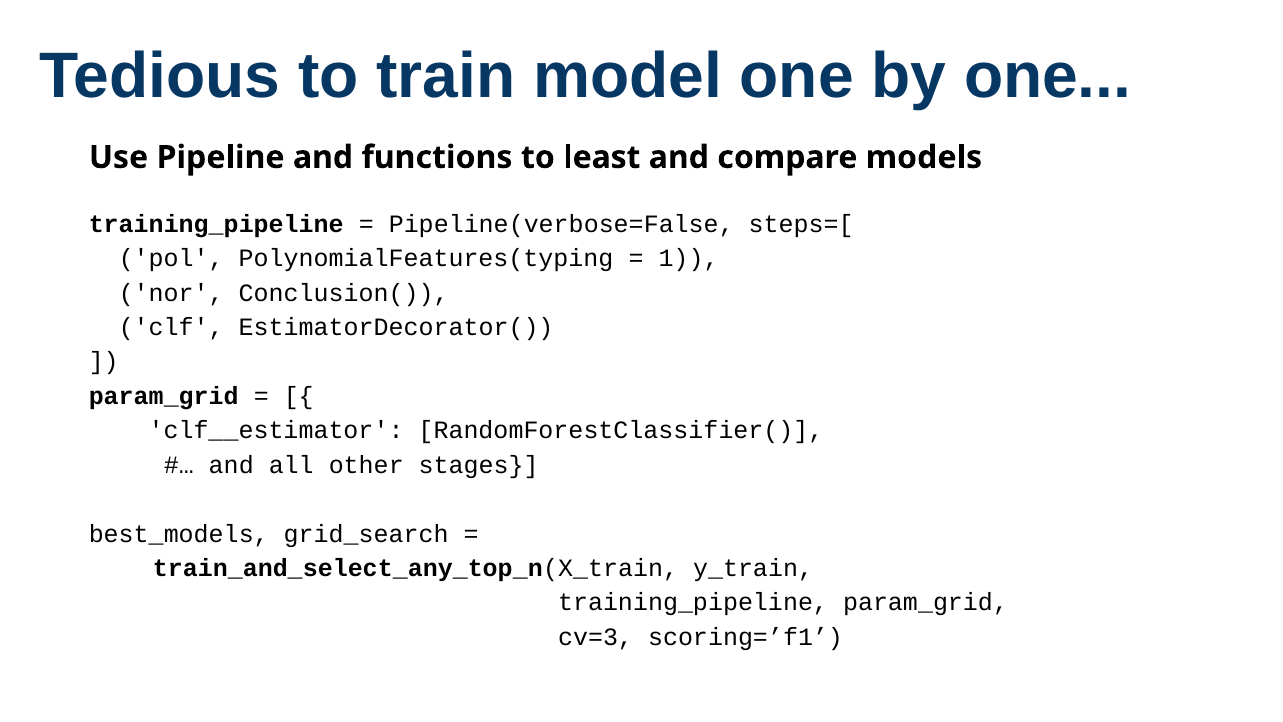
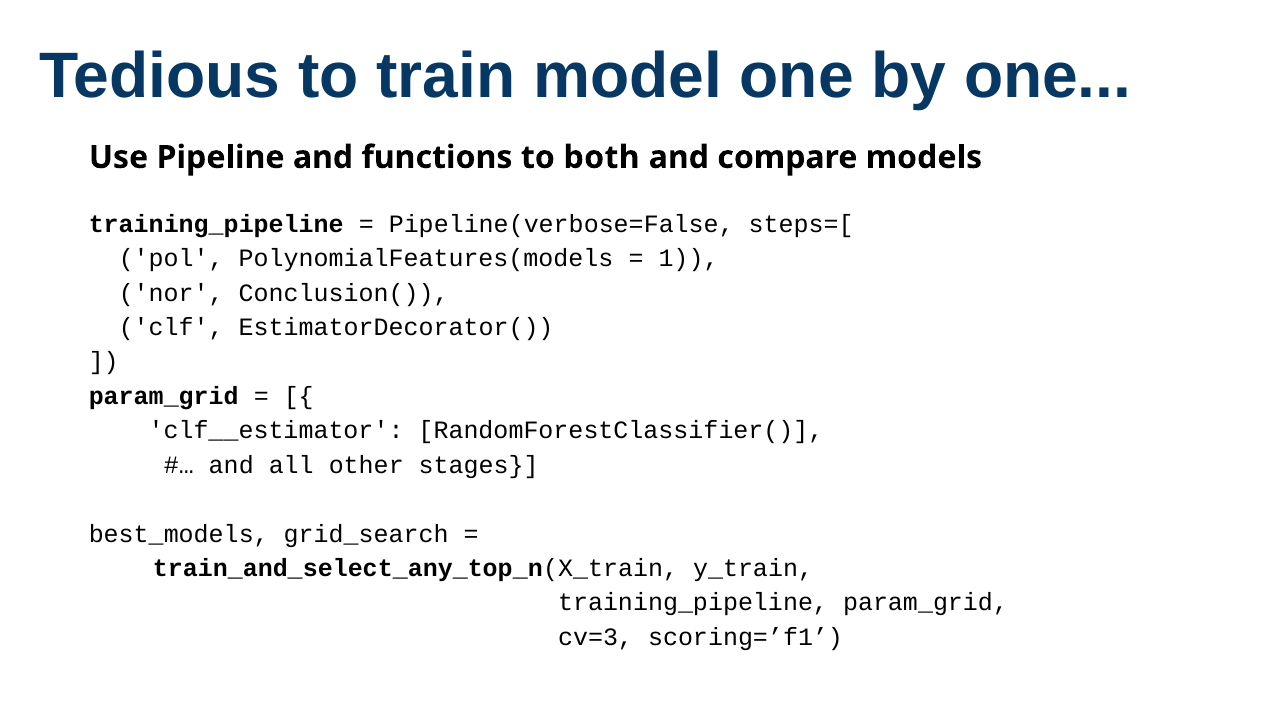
least: least -> both (602, 157)
PolynomialFeatures(typing: PolynomialFeatures(typing -> PolynomialFeatures(models (426, 258)
